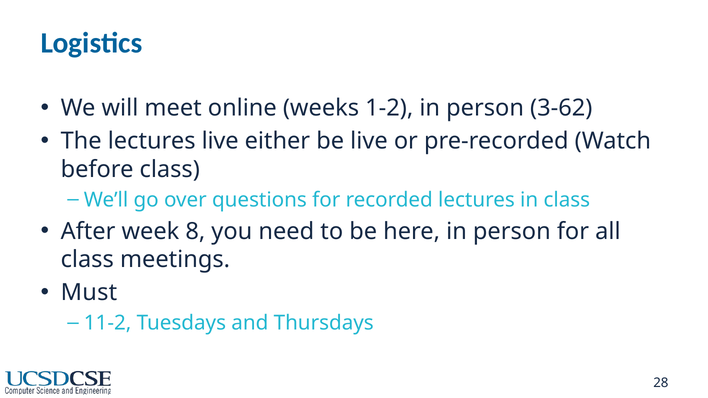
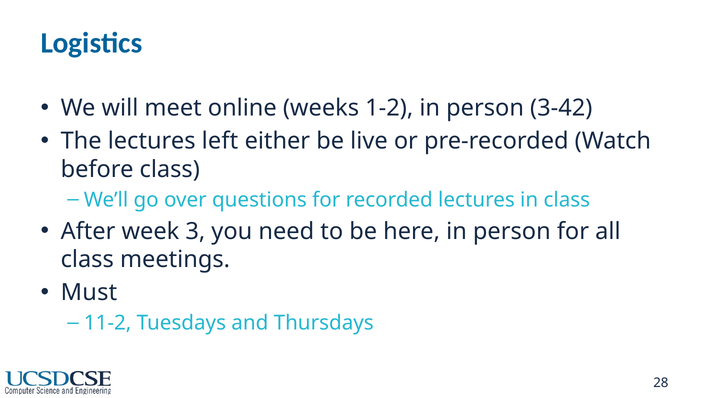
3-62: 3-62 -> 3-42 (561, 108)
lectures live: live -> left (220, 141)
8: 8 -> 3 (195, 231)
